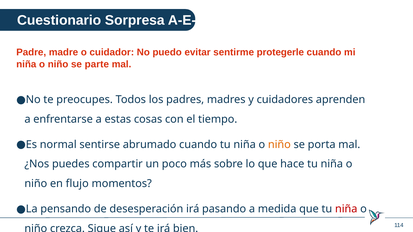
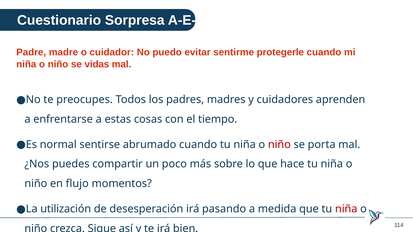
parte: parte -> vidas (97, 64)
niño colour: orange -> red (279, 145)
pensando: pensando -> utilización (66, 209)
